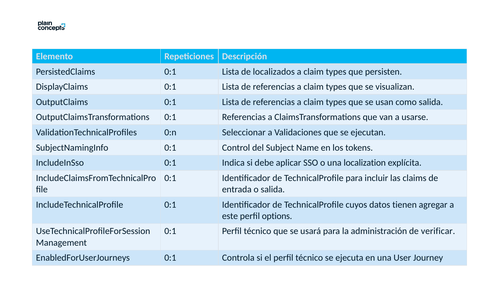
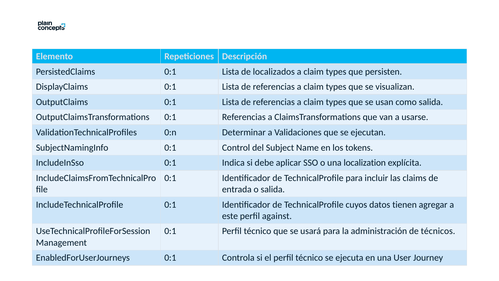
Seleccionar: Seleccionar -> Determinar (244, 132)
options: options -> against (277, 216)
verificar: verificar -> técnicos (438, 231)
